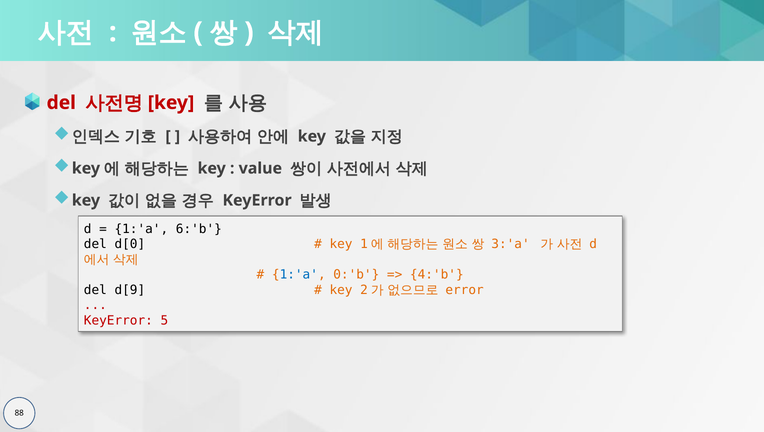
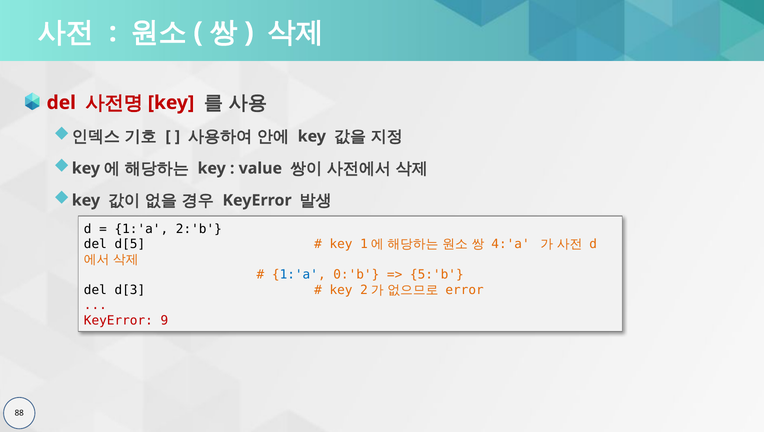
6:'b: 6:'b -> 2:'b (199, 229)
d[0: d[0 -> d[5 (130, 244)
3:'a: 3:'a -> 4:'a (511, 244)
4:'b: 4:'b -> 5:'b (437, 275)
d[9: d[9 -> d[3 (130, 290)
5: 5 -> 9 (164, 320)
